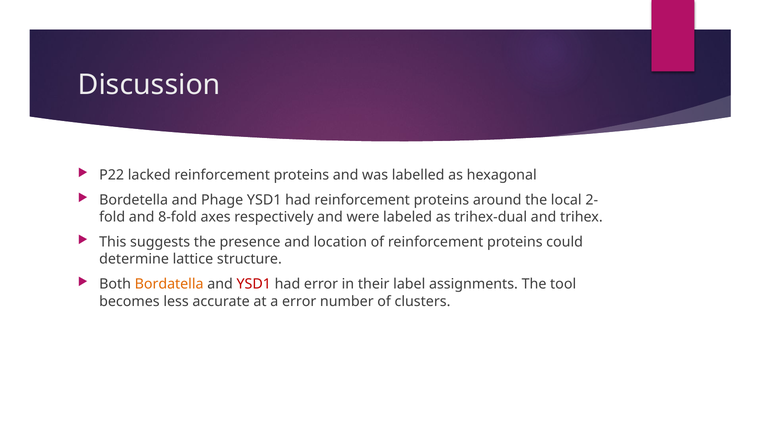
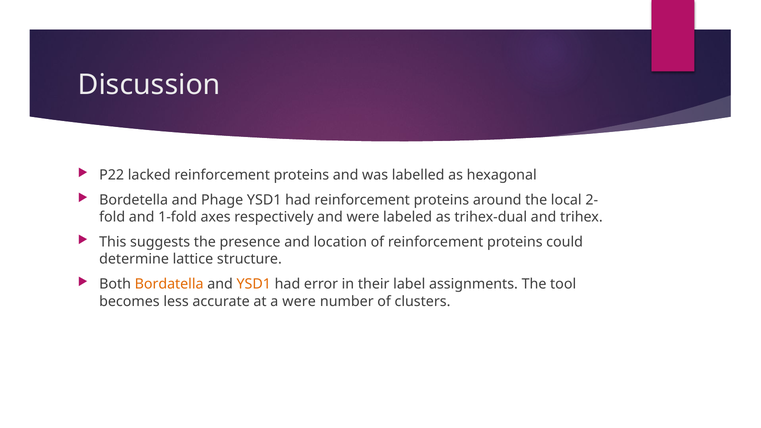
8-fold: 8-fold -> 1-fold (177, 217)
YSD1 colour: red -> orange (254, 284)
a error: error -> were (299, 301)
